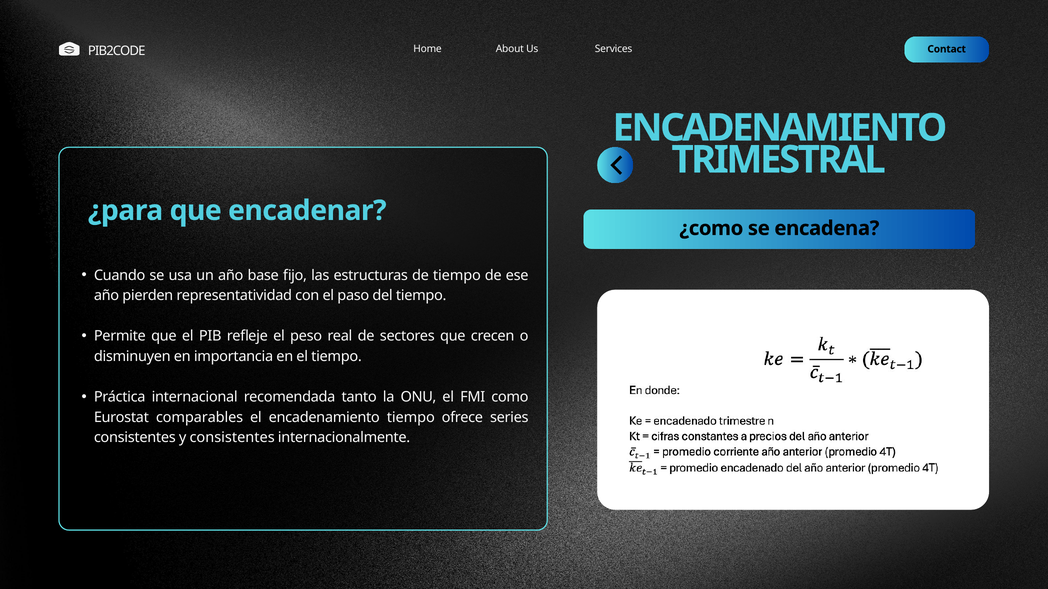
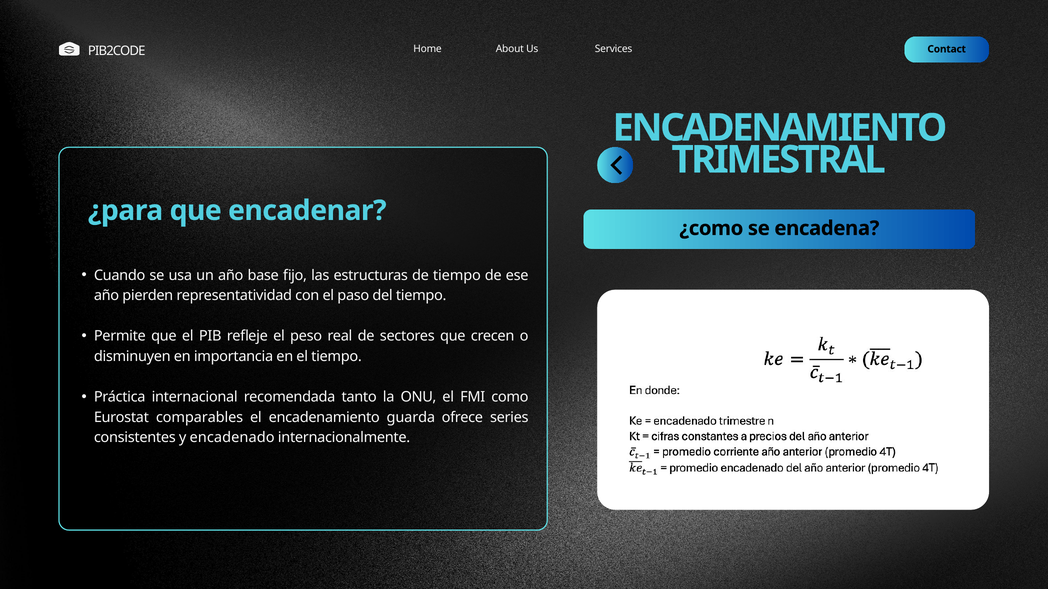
encadenamiento tiempo: tiempo -> guarda (411, 418)
y consistentes: consistentes -> encadenado (232, 438)
